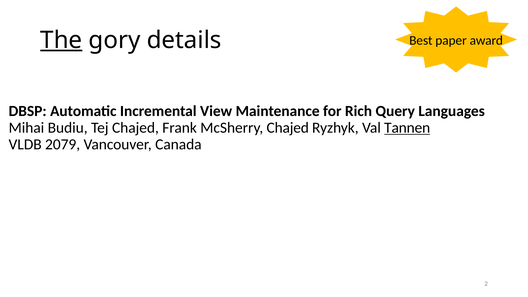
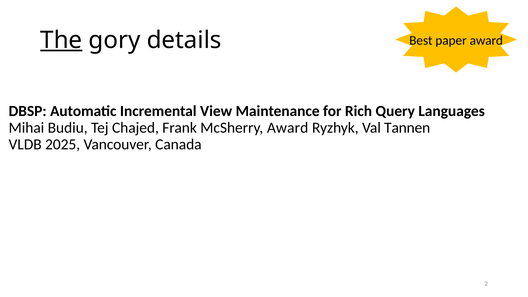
McSherry Chajed: Chajed -> Award (288, 128)
Tannen underline: present -> none (407, 128)
2079: 2079 -> 2025 (63, 144)
